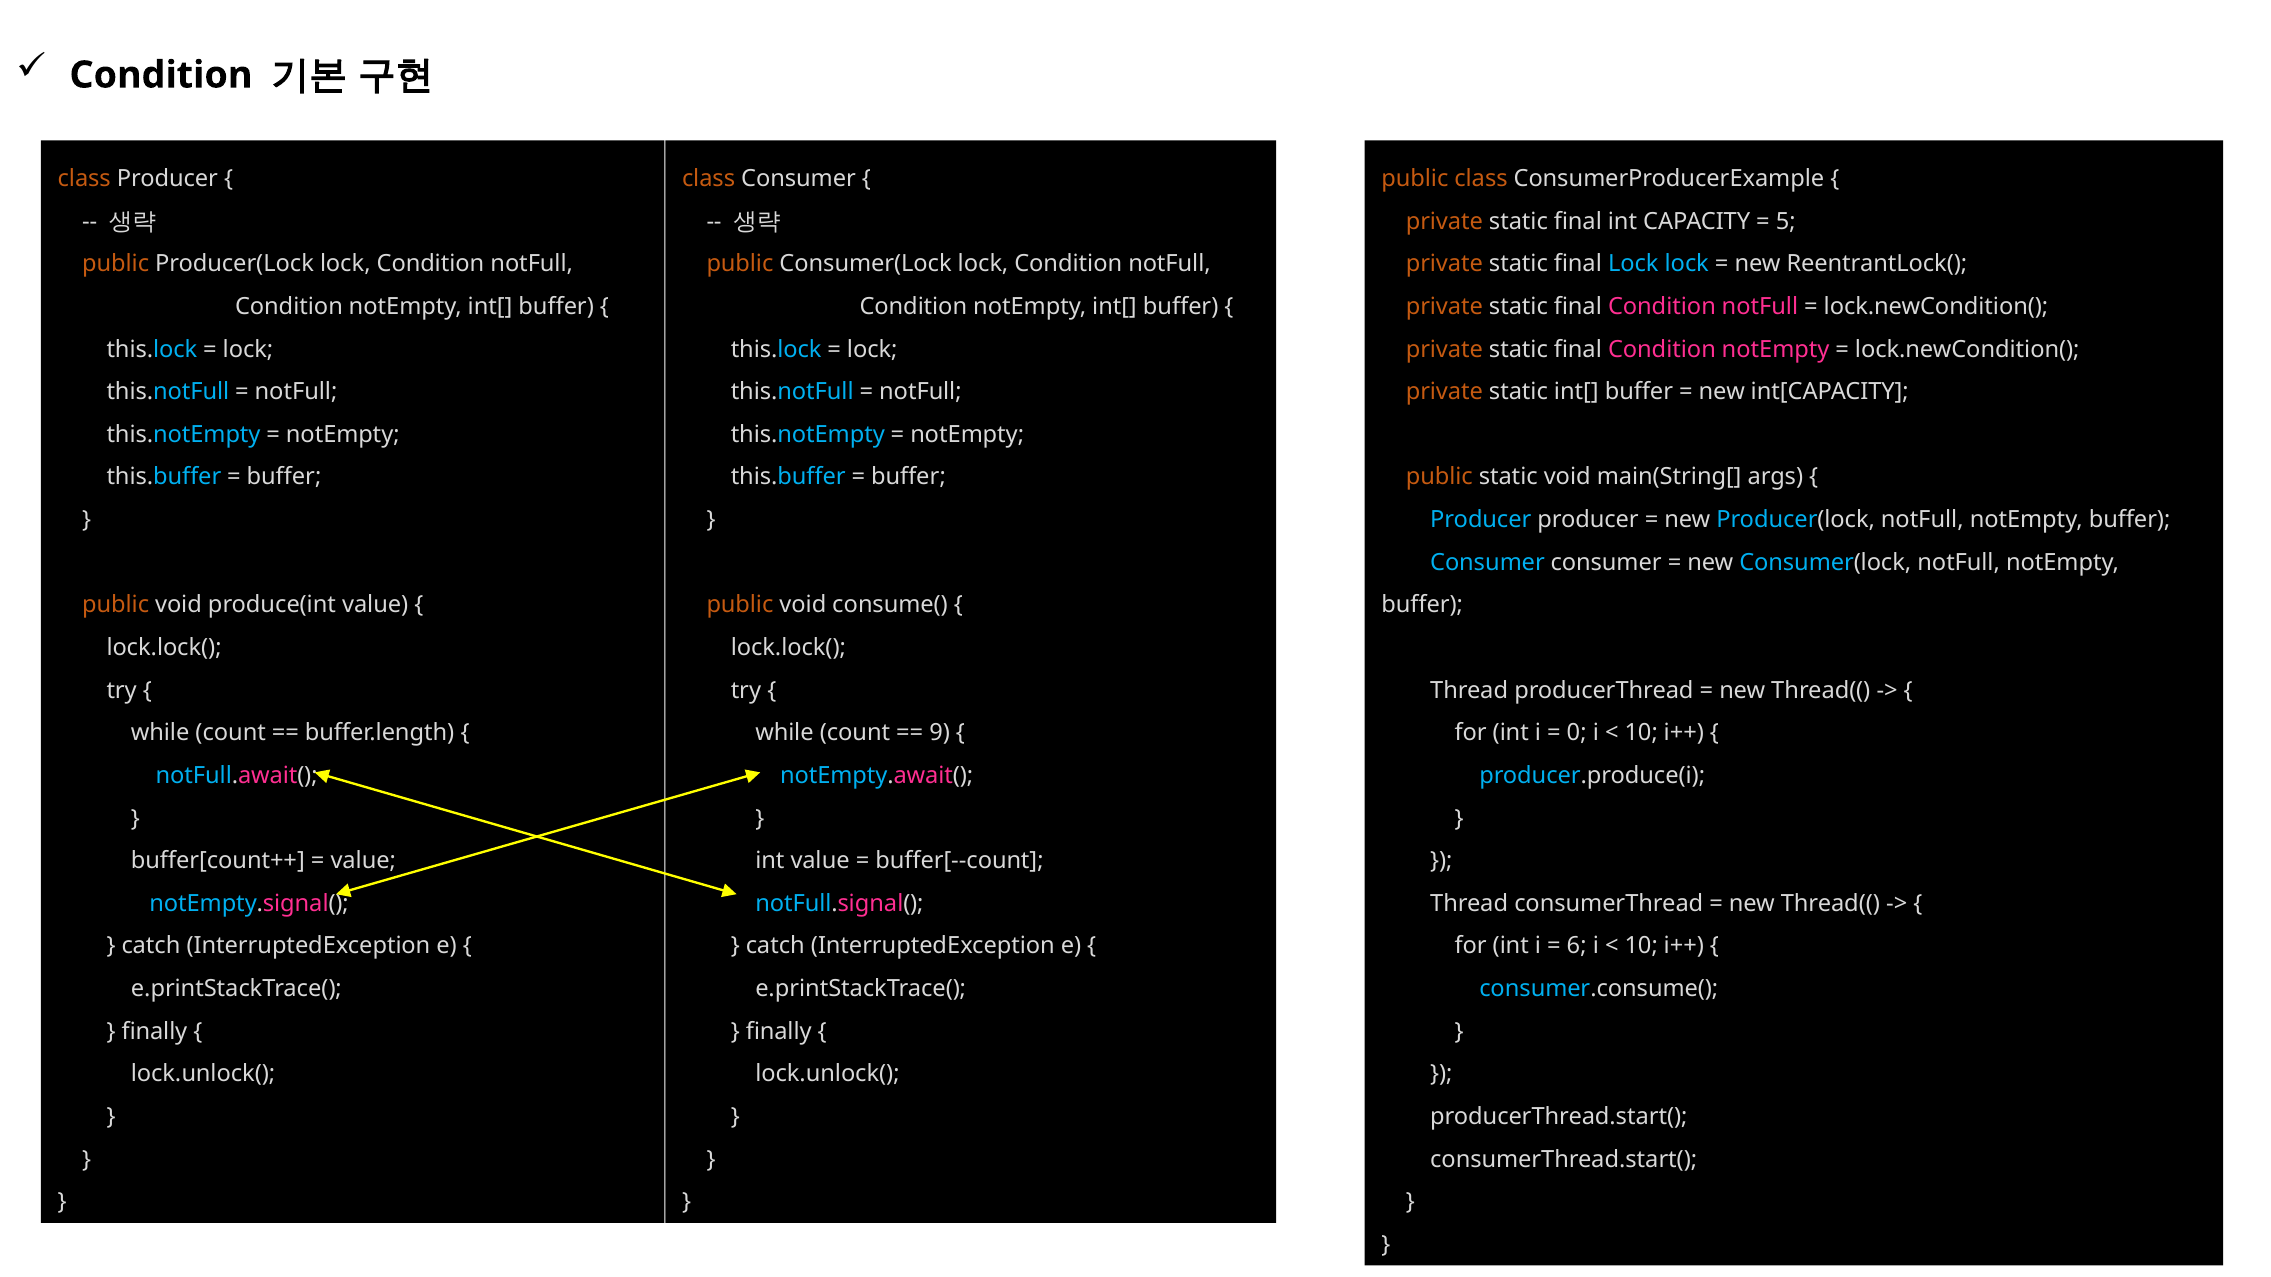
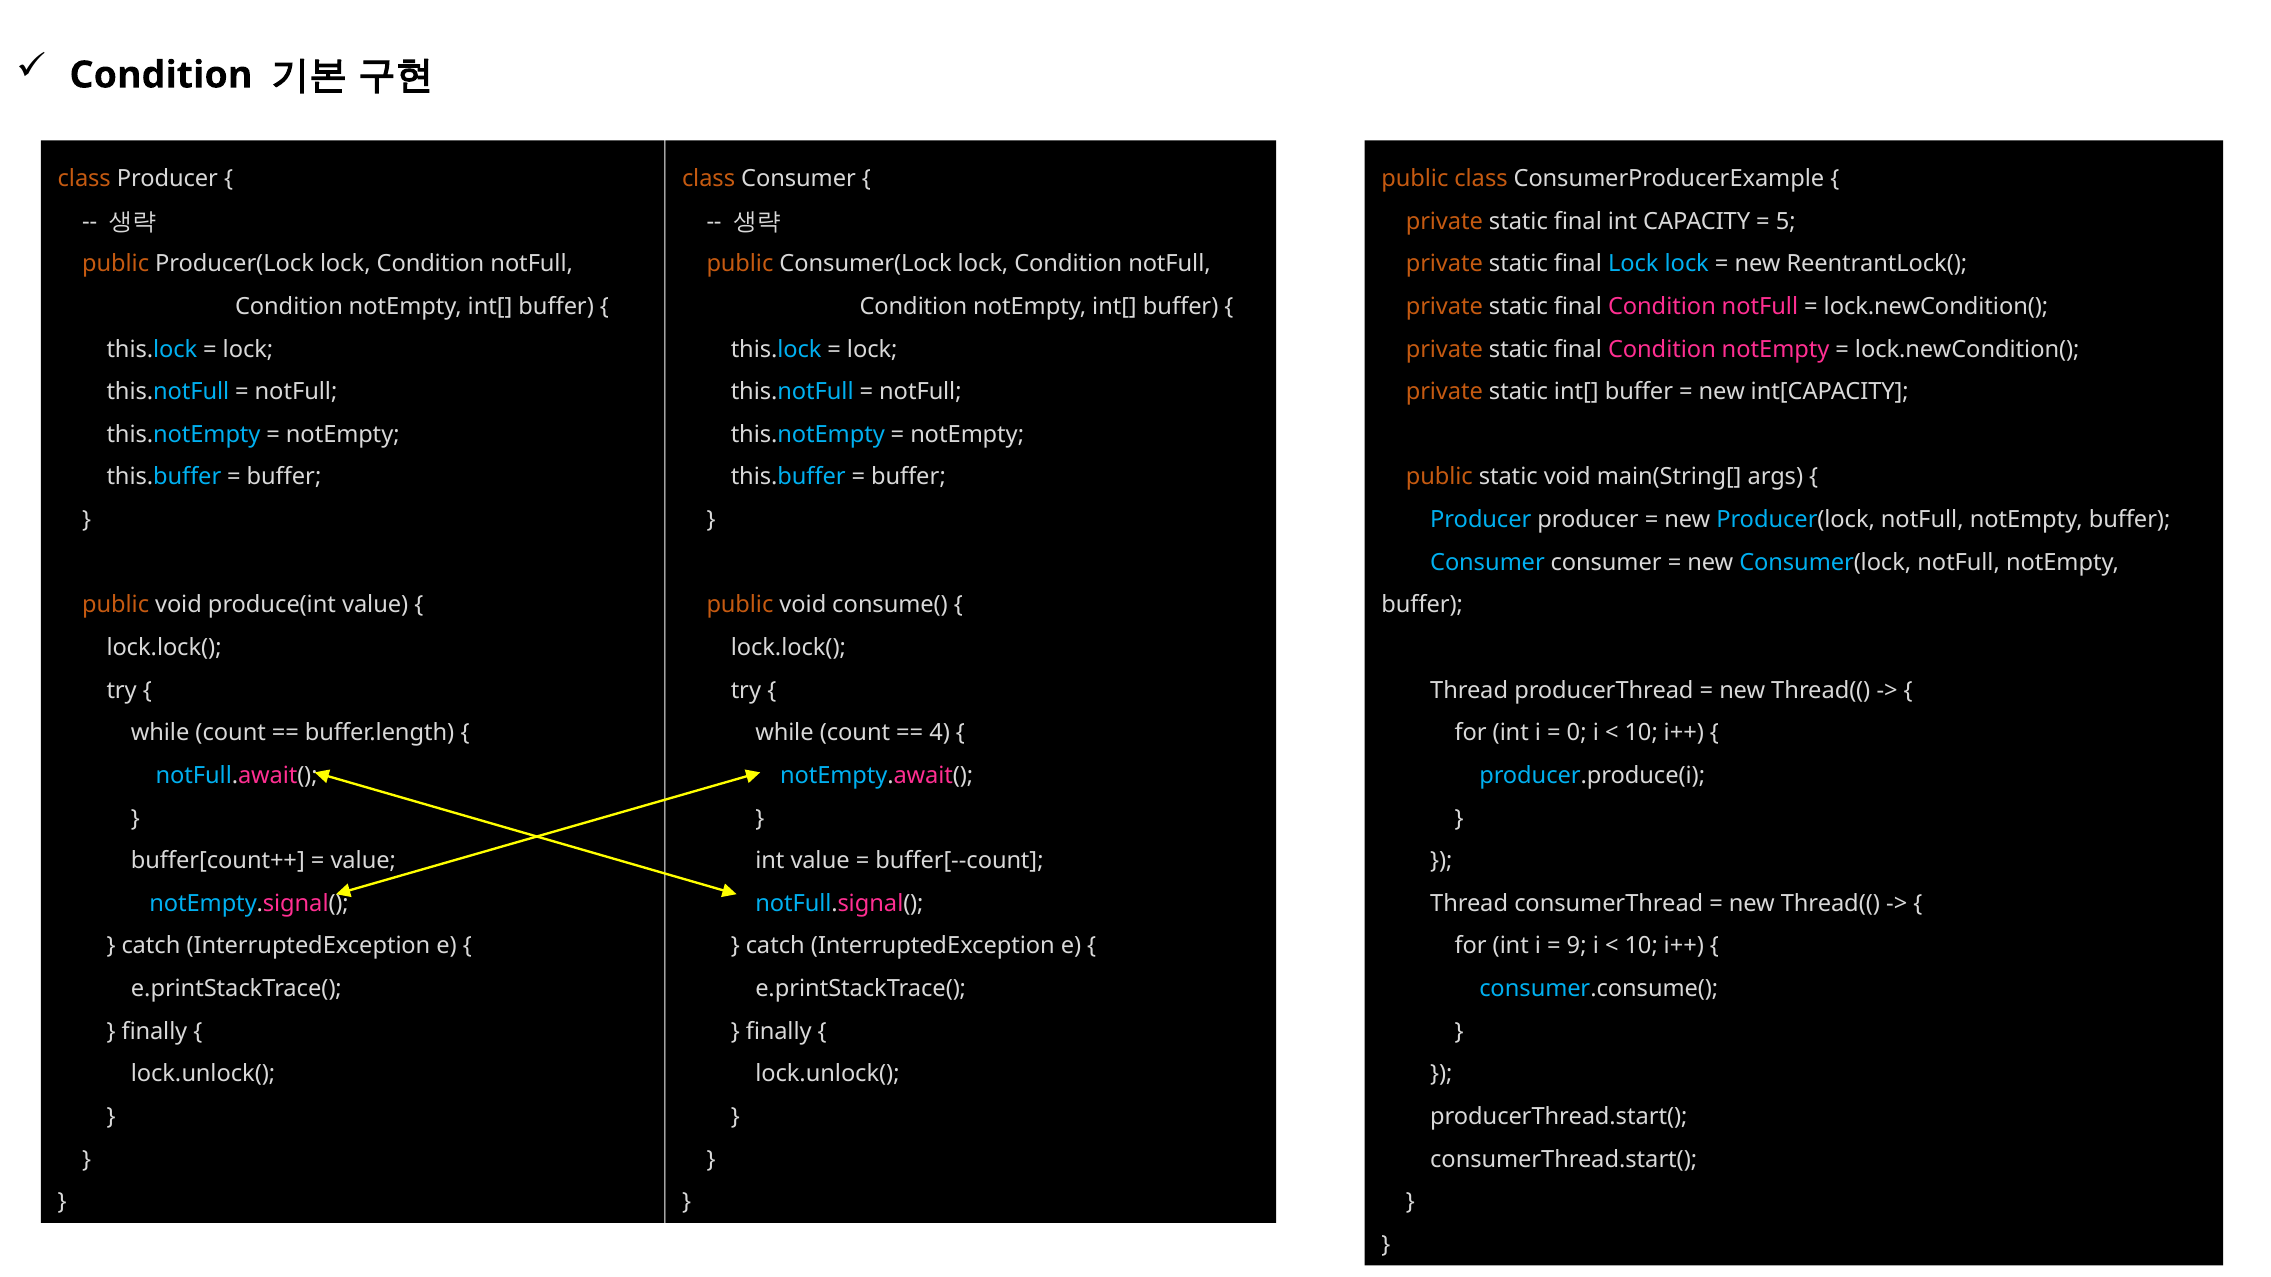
9: 9 -> 4 (940, 733)
6: 6 -> 9 (1577, 946)
